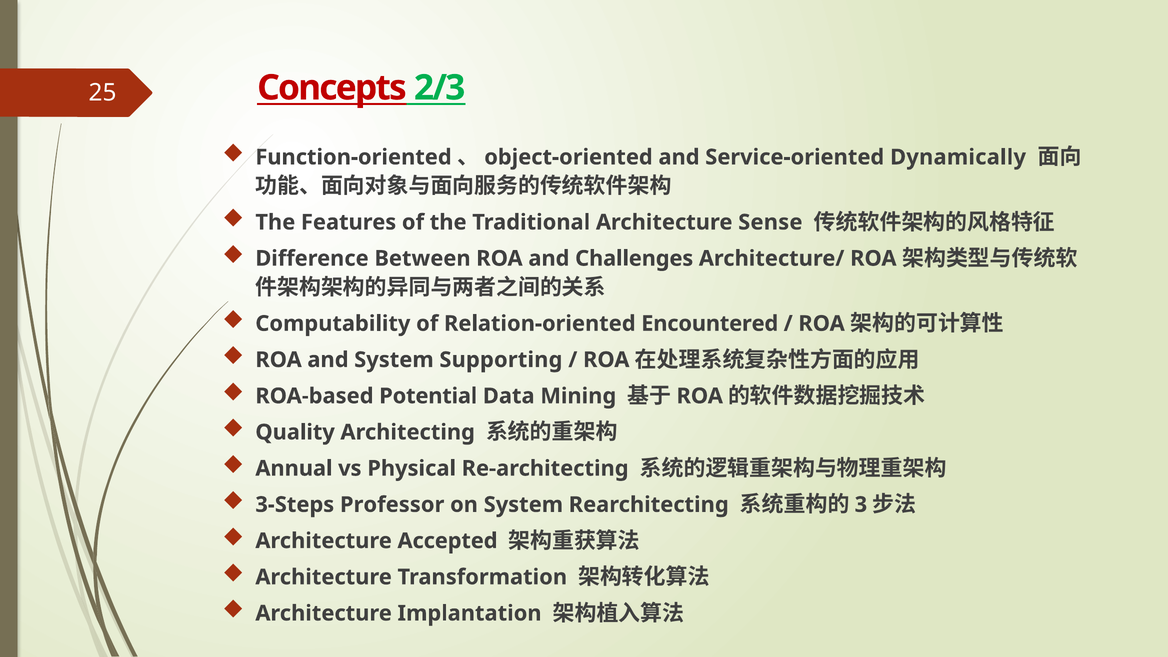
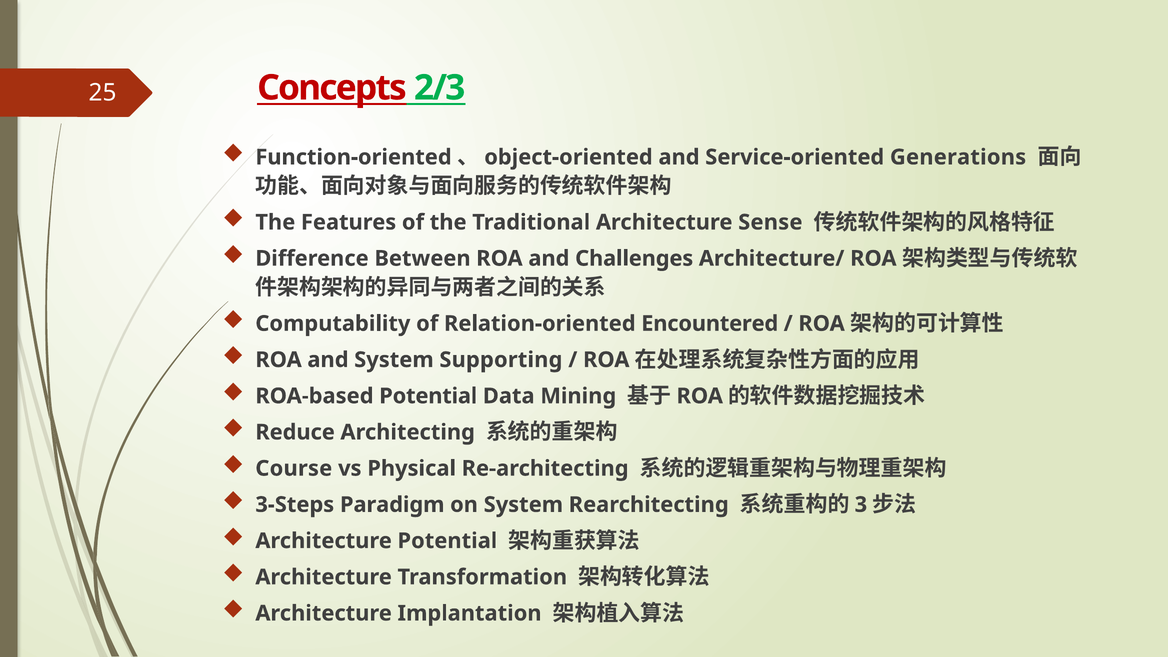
Dynamically: Dynamically -> Generations (958, 157)
Quality: Quality -> Reduce (295, 432)
Annual: Annual -> Course (294, 468)
Professor: Professor -> Paradigm (392, 505)
Architecture Accepted: Accepted -> Potential (447, 541)
